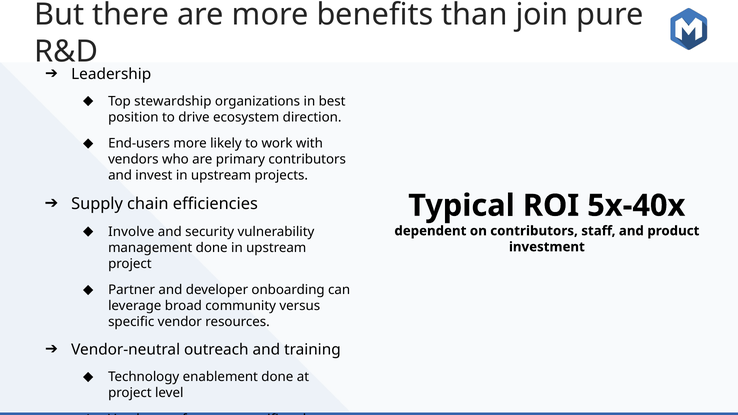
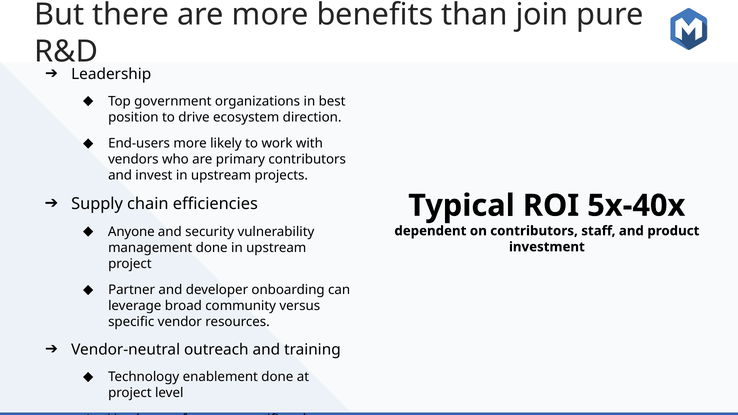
stewardship: stewardship -> government (173, 101)
Involve: Involve -> Anyone (131, 232)
